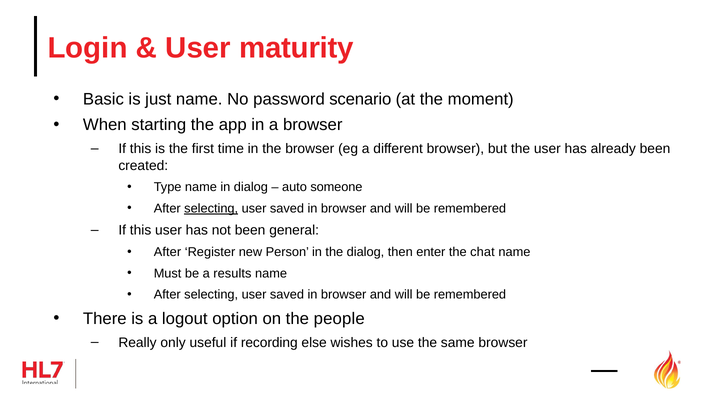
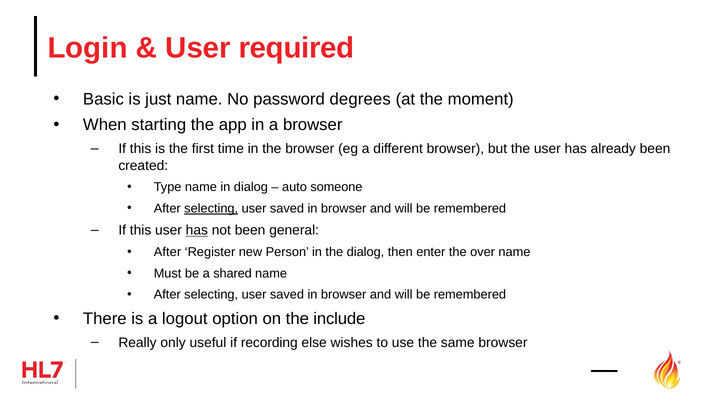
maturity: maturity -> required (296, 48)
scenario: scenario -> degrees (360, 99)
has underline: none -> present (197, 231)
chat: chat -> over (483, 252)
results: results -> shared (233, 274)
people: people -> include (339, 319)
